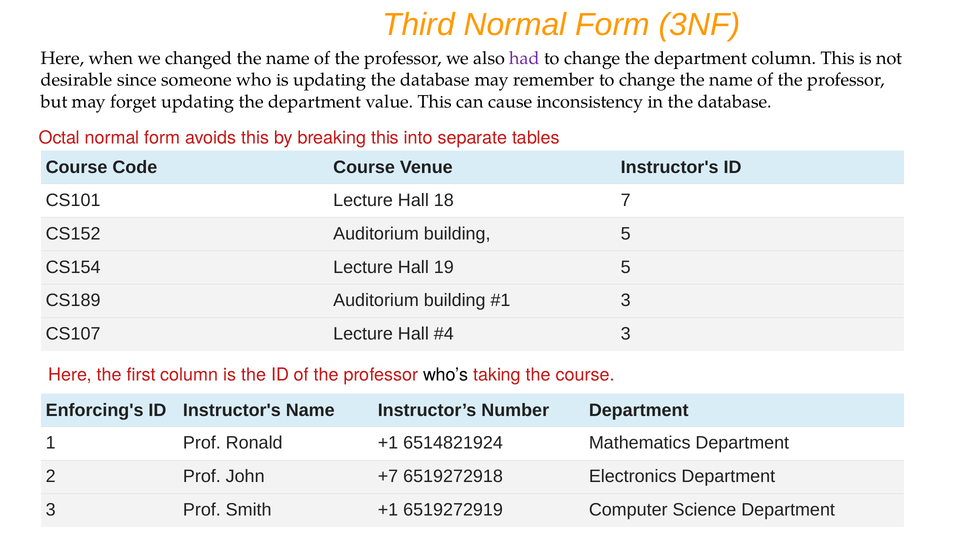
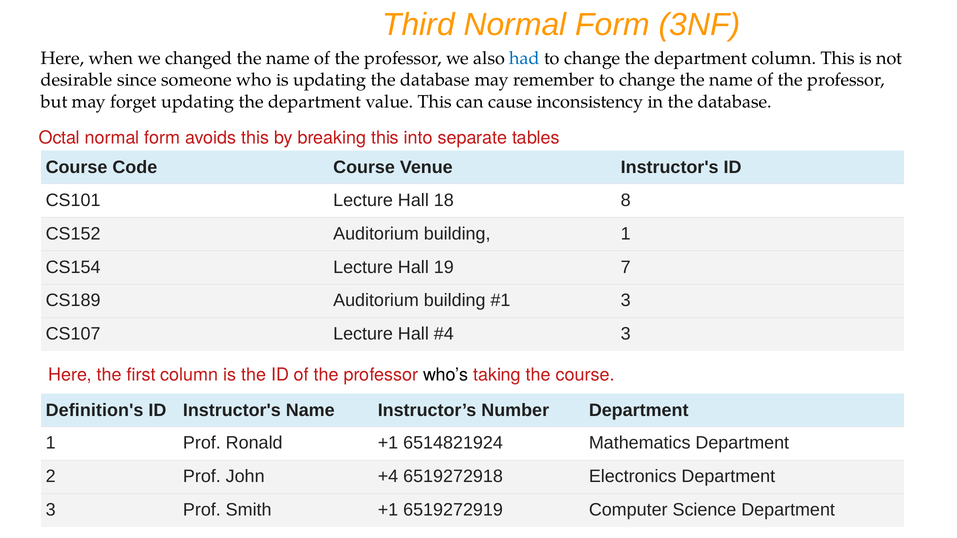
had colour: purple -> blue (525, 59)
7: 7 -> 8 (626, 200)
building 5: 5 -> 1 (626, 234)
19 5: 5 -> 7 (626, 267)
Enforcing's: Enforcing's -> Definition's (95, 411)
+7: +7 -> +4 (388, 477)
